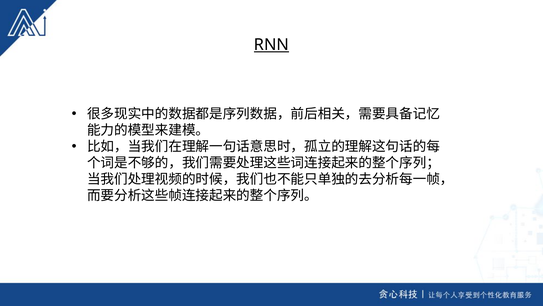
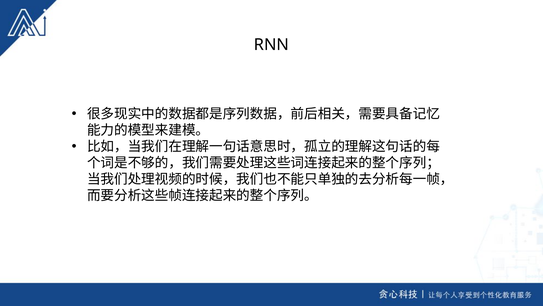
RNN underline: present -> none (272, 45)
